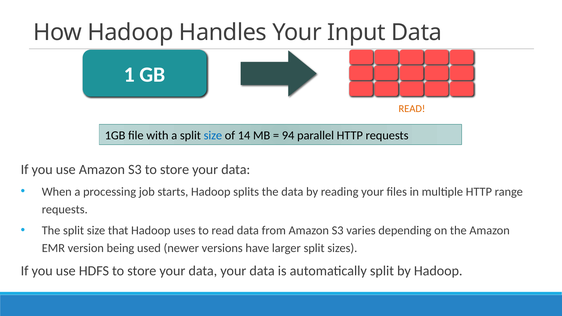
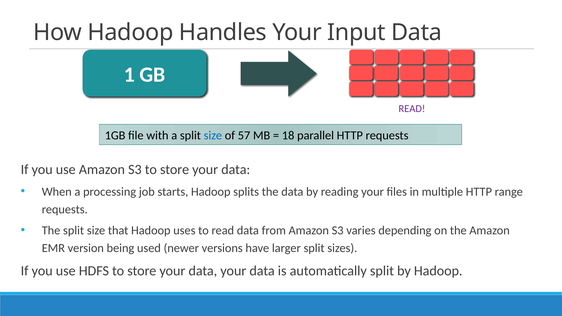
READ colour: orange -> purple (412, 109)
14: 14 -> 57 (244, 136)
94: 94 -> 18 (288, 136)
